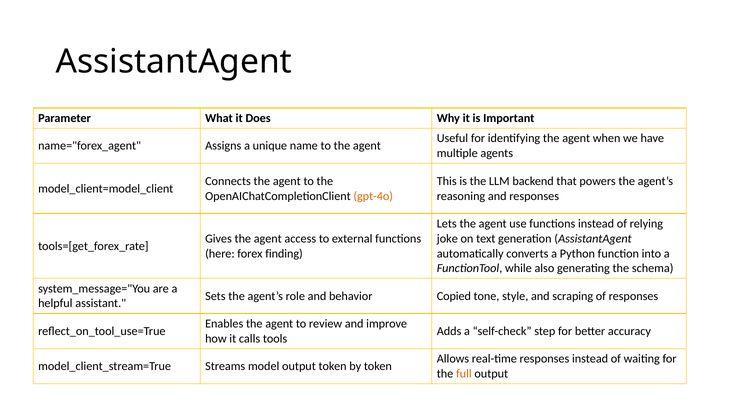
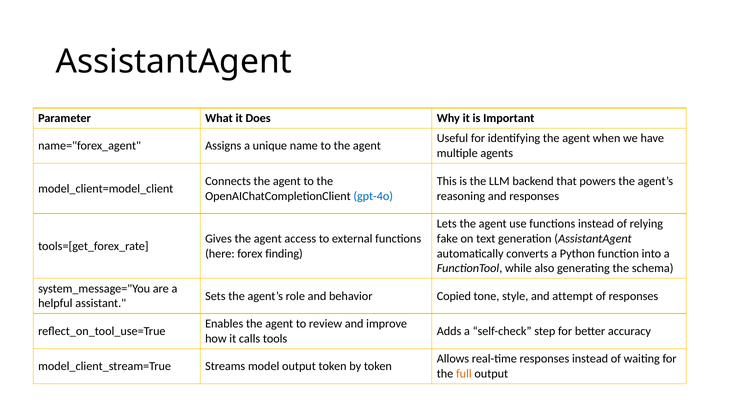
gpt-4o colour: orange -> blue (373, 196)
joke: joke -> fake (447, 239)
scraping: scraping -> attempt (573, 296)
